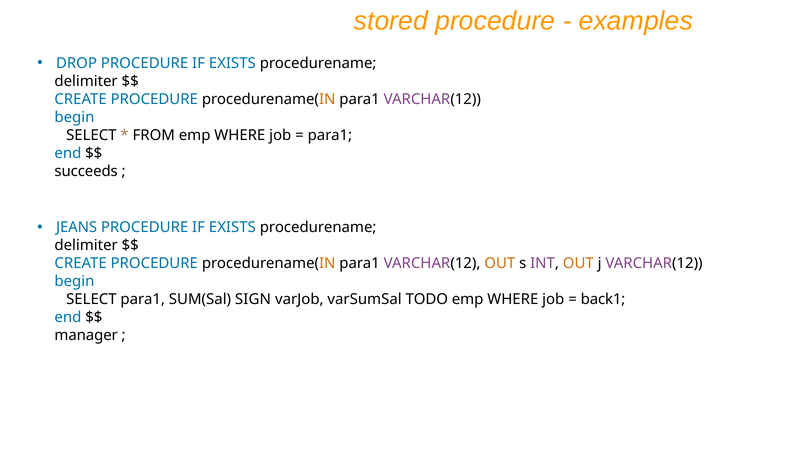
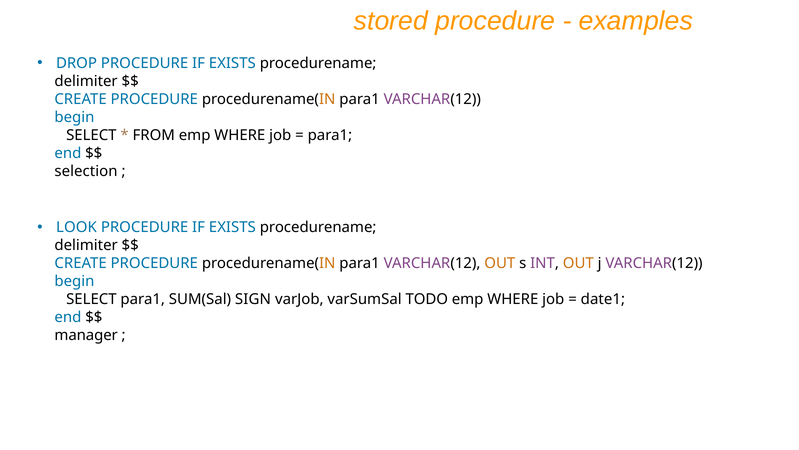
succeeds: succeeds -> selection (86, 171)
JEANS: JEANS -> LOOK (76, 227)
back1: back1 -> date1 (603, 299)
